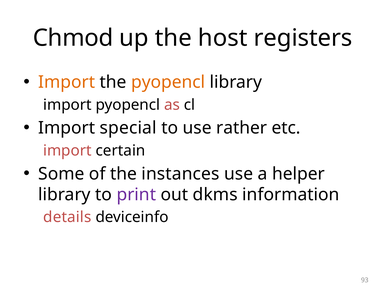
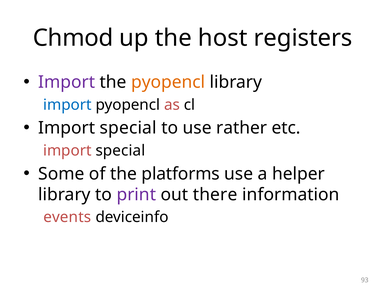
Import colour: orange -> purple (67, 82)
import colour: black -> blue (67, 105)
certain: certain -> special (120, 151)
instances: instances -> platforms (181, 174)
dkms: dkms -> there (215, 195)
details: details -> events (67, 217)
